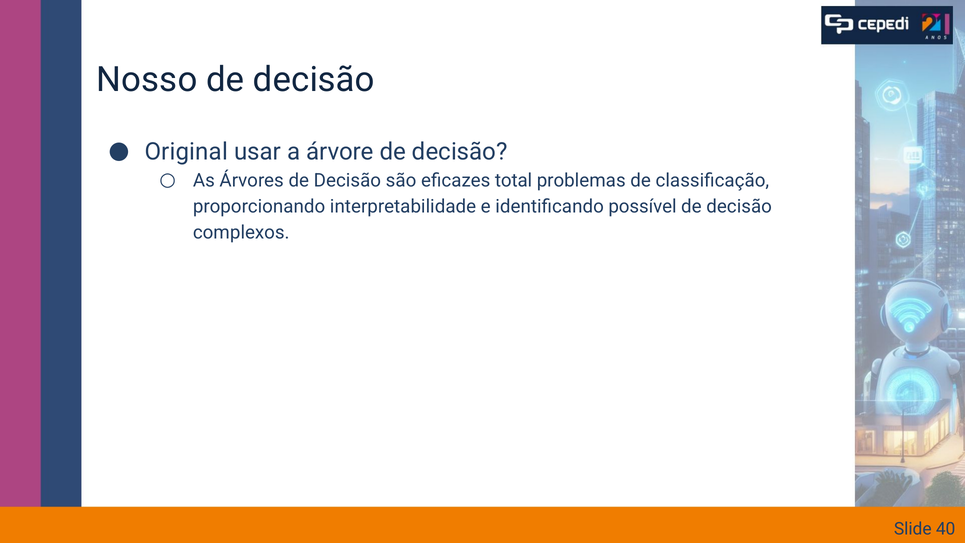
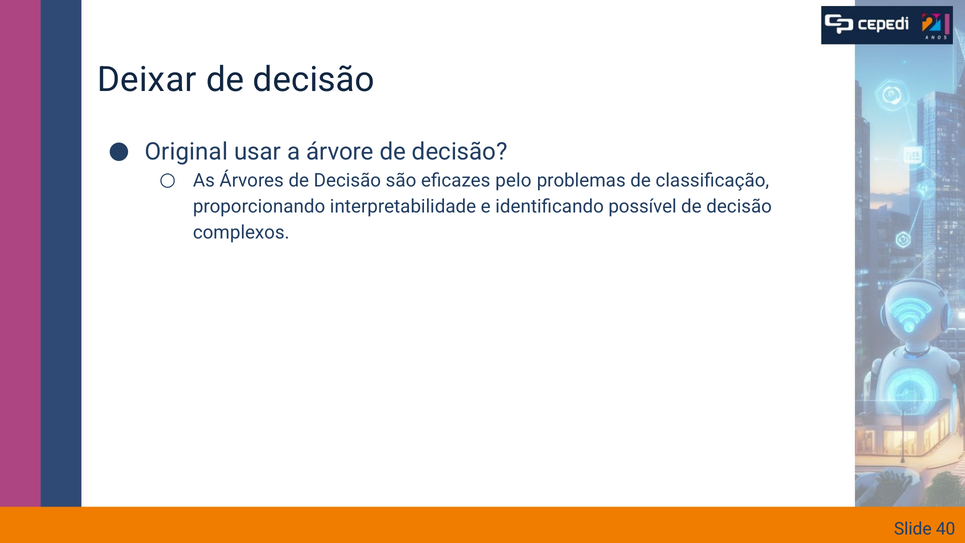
Nosso: Nosso -> Deixar (147, 80)
total: total -> pelo (513, 181)
